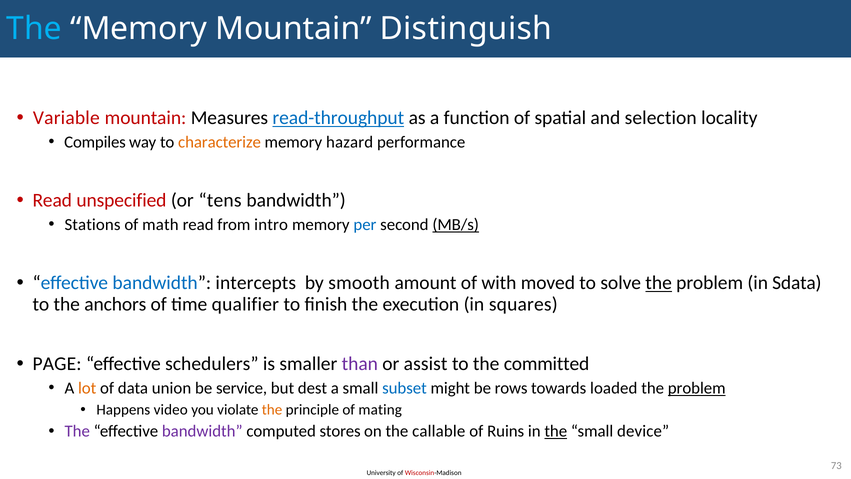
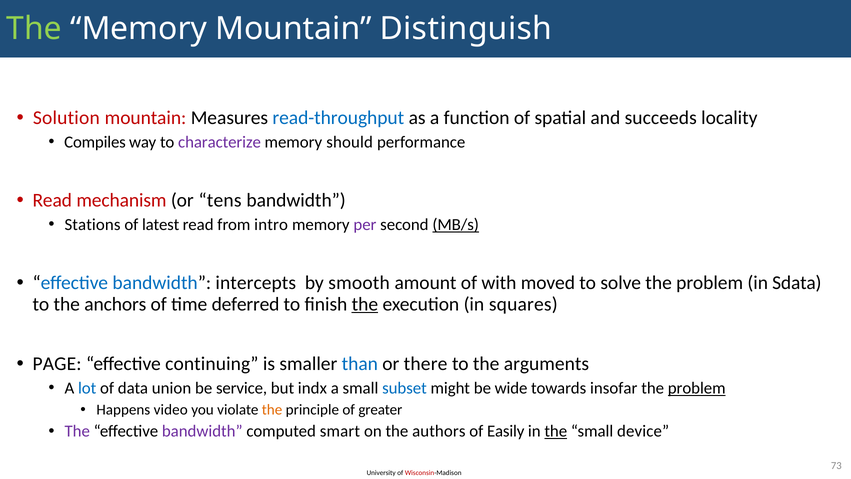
The colour: light blue -> light green (34, 29)
Variable: Variable -> Solution (66, 118)
read-throughput underline: present -> none (338, 118)
selection: selection -> succeeds (661, 118)
characterize colour: orange -> purple (220, 142)
hazard: hazard -> should (350, 142)
unspecified: unspecified -> mechanism (121, 200)
math: math -> latest (161, 224)
per colour: blue -> purple (365, 224)
the underline: present -> none (659, 283)
qualifier: qualifier -> deferred (246, 304)
the underline: none -> present (365, 304)
schedulers: schedulers -> continuing (212, 364)
than colour: purple -> blue (360, 364)
assist: assist -> there (426, 364)
committed: committed -> arguments (546, 364)
lot colour: orange -> blue (87, 388)
dest: dest -> indx (312, 388)
rows: rows -> wide (511, 388)
loaded: loaded -> insofar (614, 388)
mating: mating -> greater (380, 409)
stores: stores -> smart (340, 431)
callable: callable -> authors (439, 431)
Ruins: Ruins -> Easily (506, 431)
